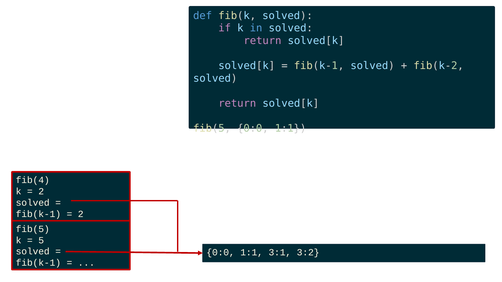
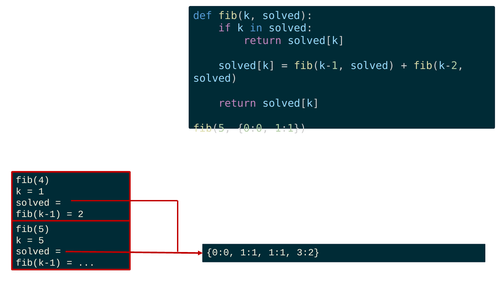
2: 2 -> 1 (41, 192)
1:1 3:1: 3:1 -> 1:1 (280, 253)
